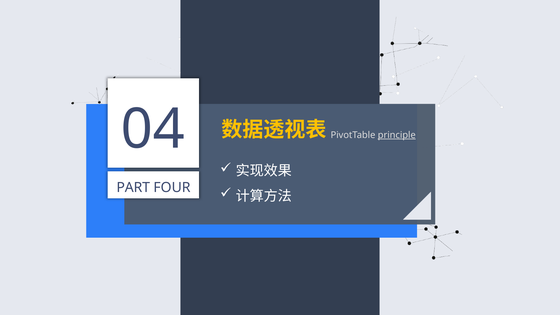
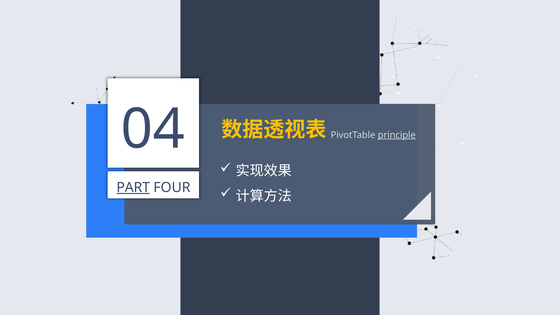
PART underline: none -> present (133, 187)
